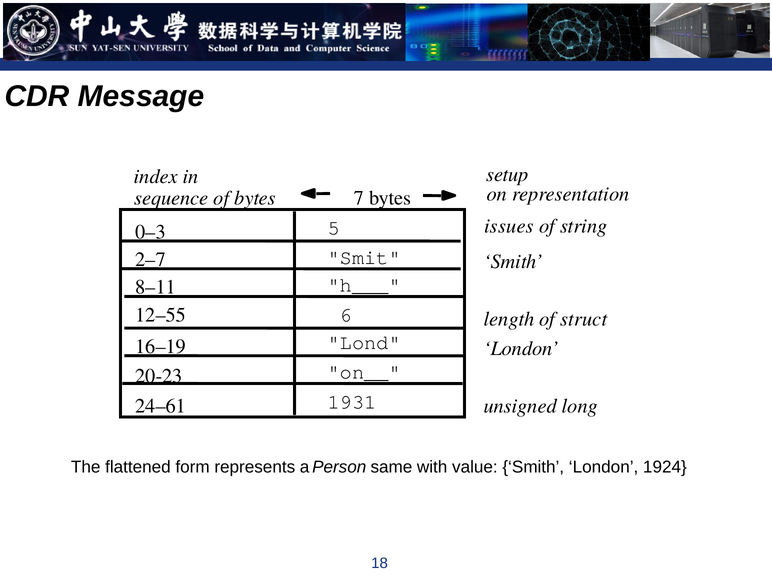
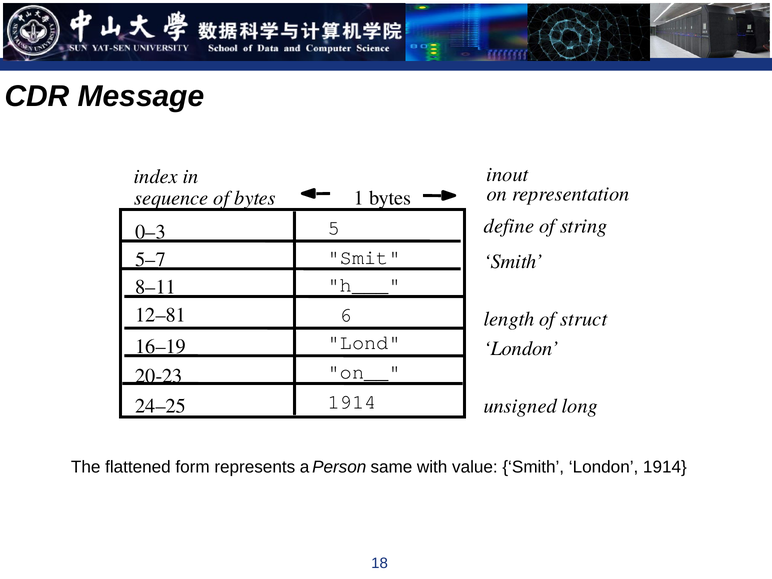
setup: setup -> inout (507, 174)
7: 7 -> 1 (359, 198)
issues: issues -> define (509, 226)
2–7: 2–7 -> 5–7 (150, 260)
12–55: 12–55 -> 12–81 (161, 315)
1931: 1931 -> 1914 (352, 402)
24–61: 24–61 -> 24–25 (161, 406)
London 1924: 1924 -> 1914 (665, 467)
